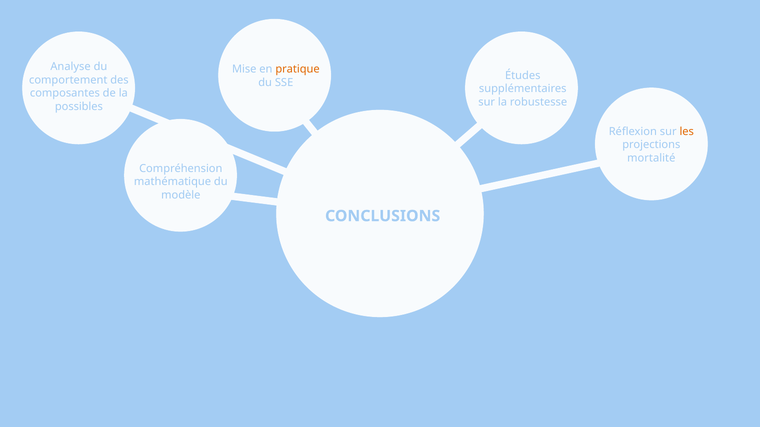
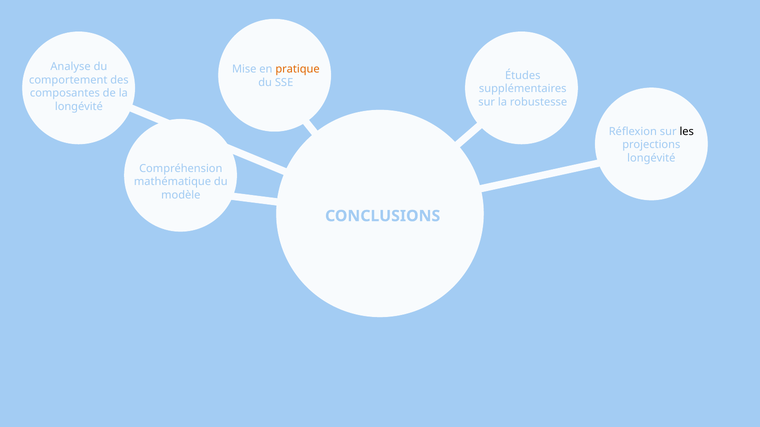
possibles: possibles -> longévité (79, 107)
les colour: orange -> black (687, 132)
mortalité: mortalité -> longévité (651, 158)
